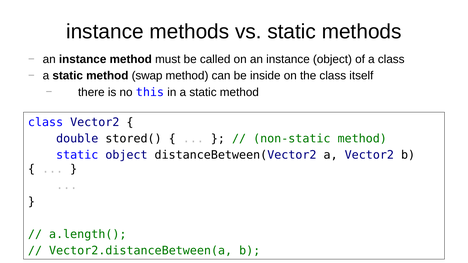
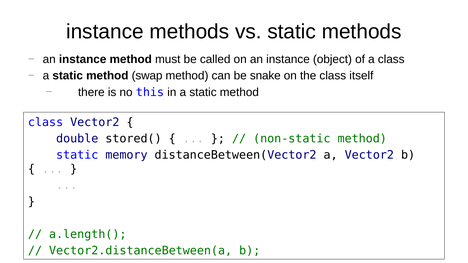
inside: inside -> snake (265, 76)
static object: object -> memory (126, 155)
